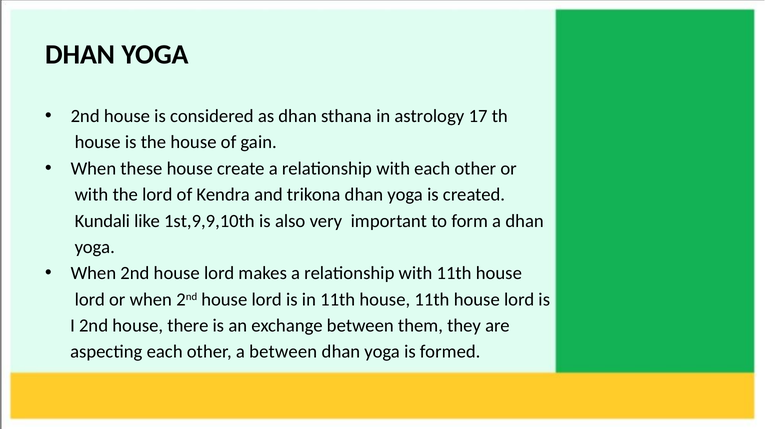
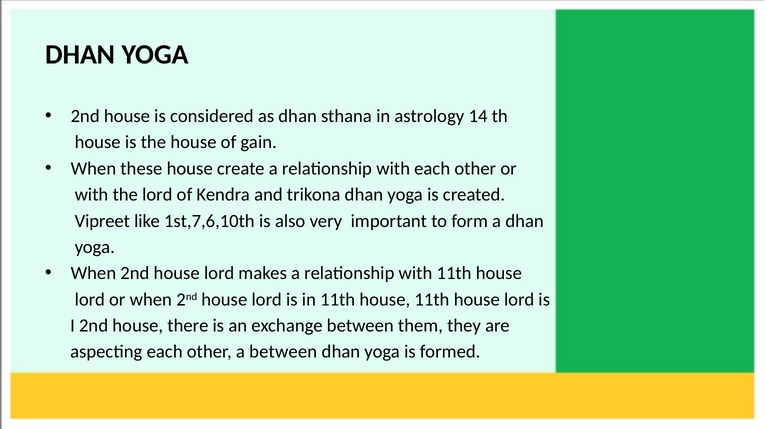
17: 17 -> 14 (478, 116)
Kundali: Kundali -> Vipreet (102, 221)
1st,9,9,10th: 1st,9,9,10th -> 1st,7,6,10th (209, 221)
